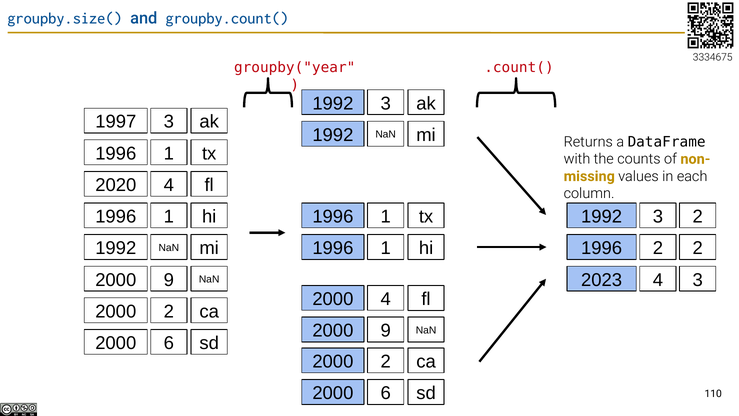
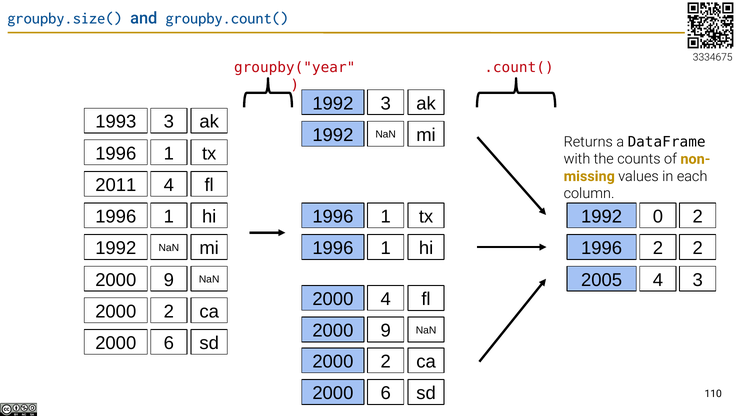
1997: 1997 -> 1993 (116, 122)
2020: 2020 -> 2011 (116, 185)
3: 3 -> 0 (658, 217)
2023: 2023 -> 2005 (602, 280)
